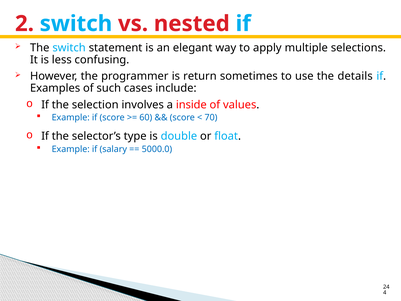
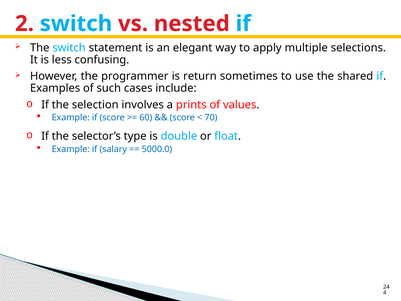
details: details -> shared (355, 76)
inside: inside -> prints (191, 105)
